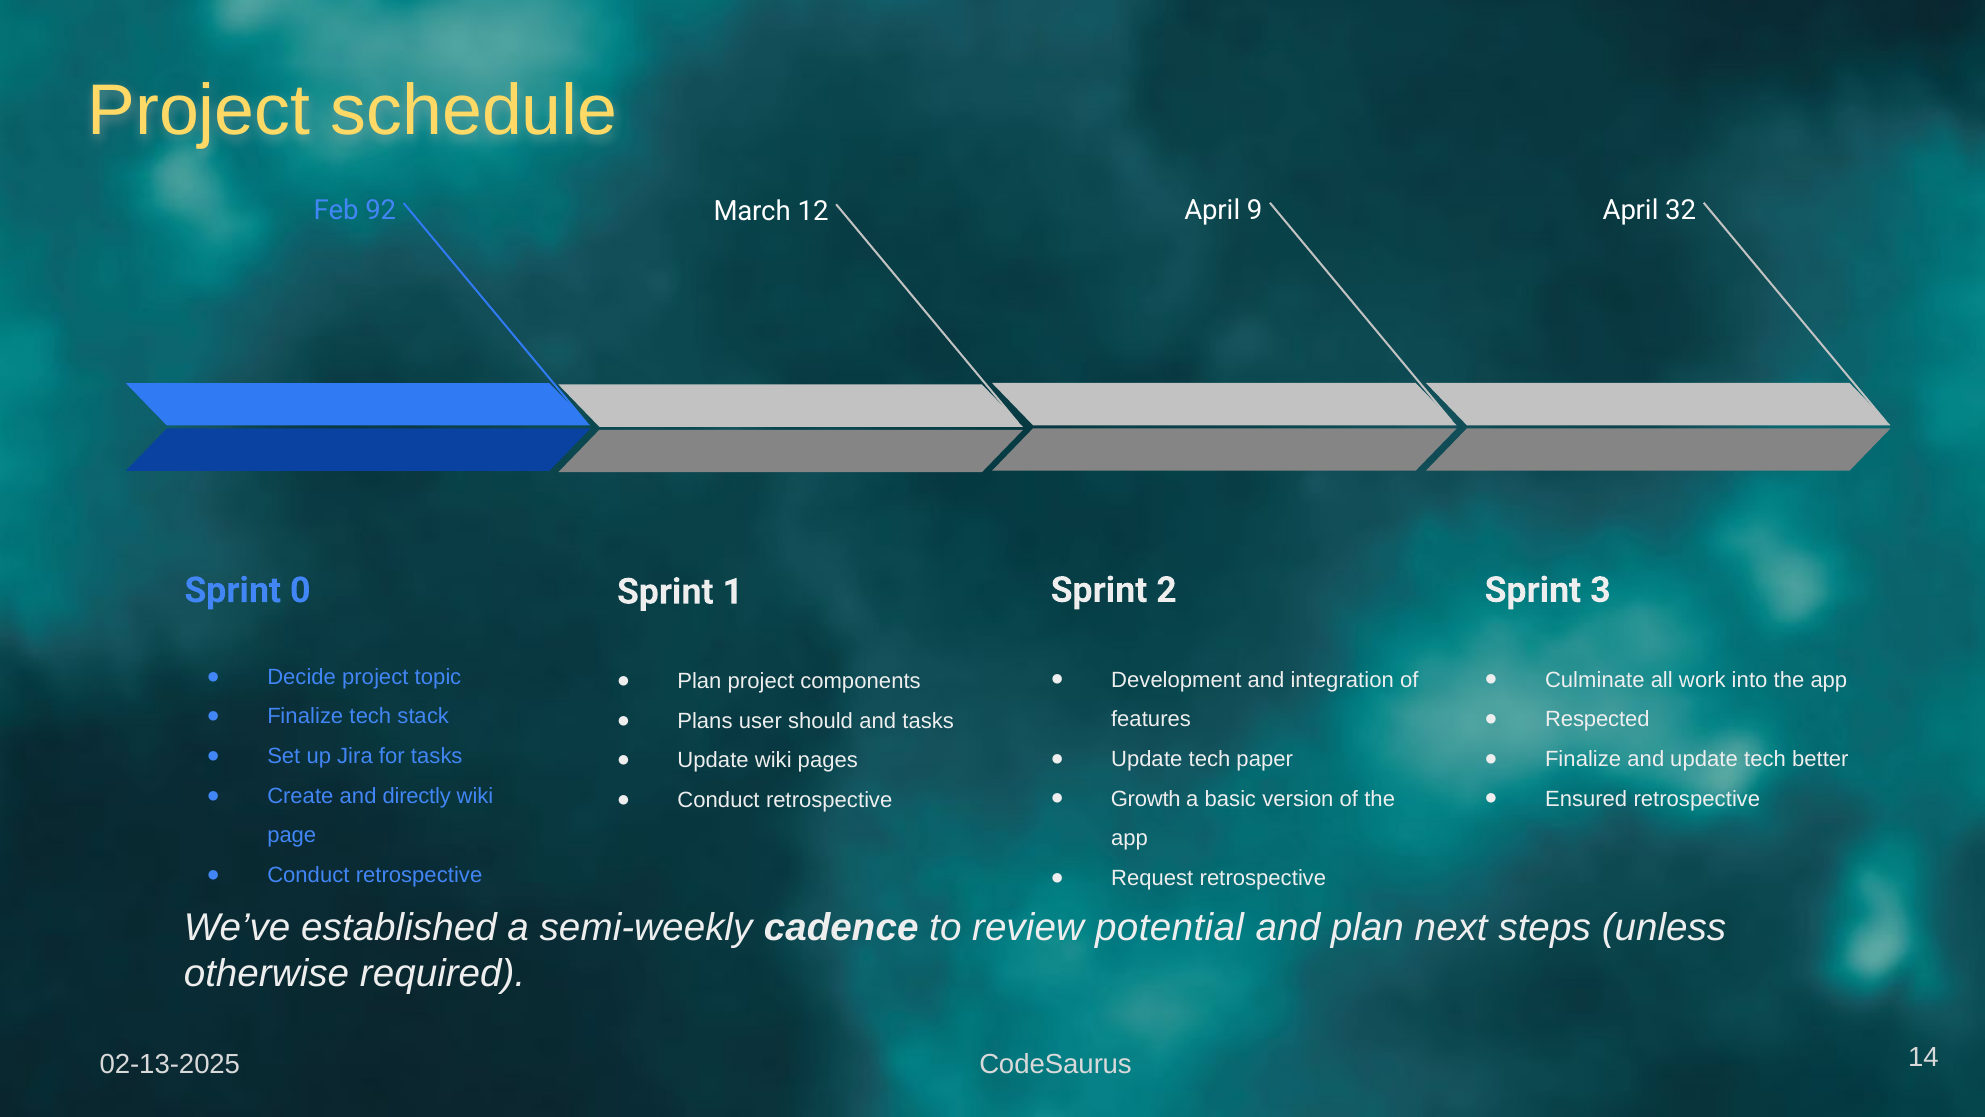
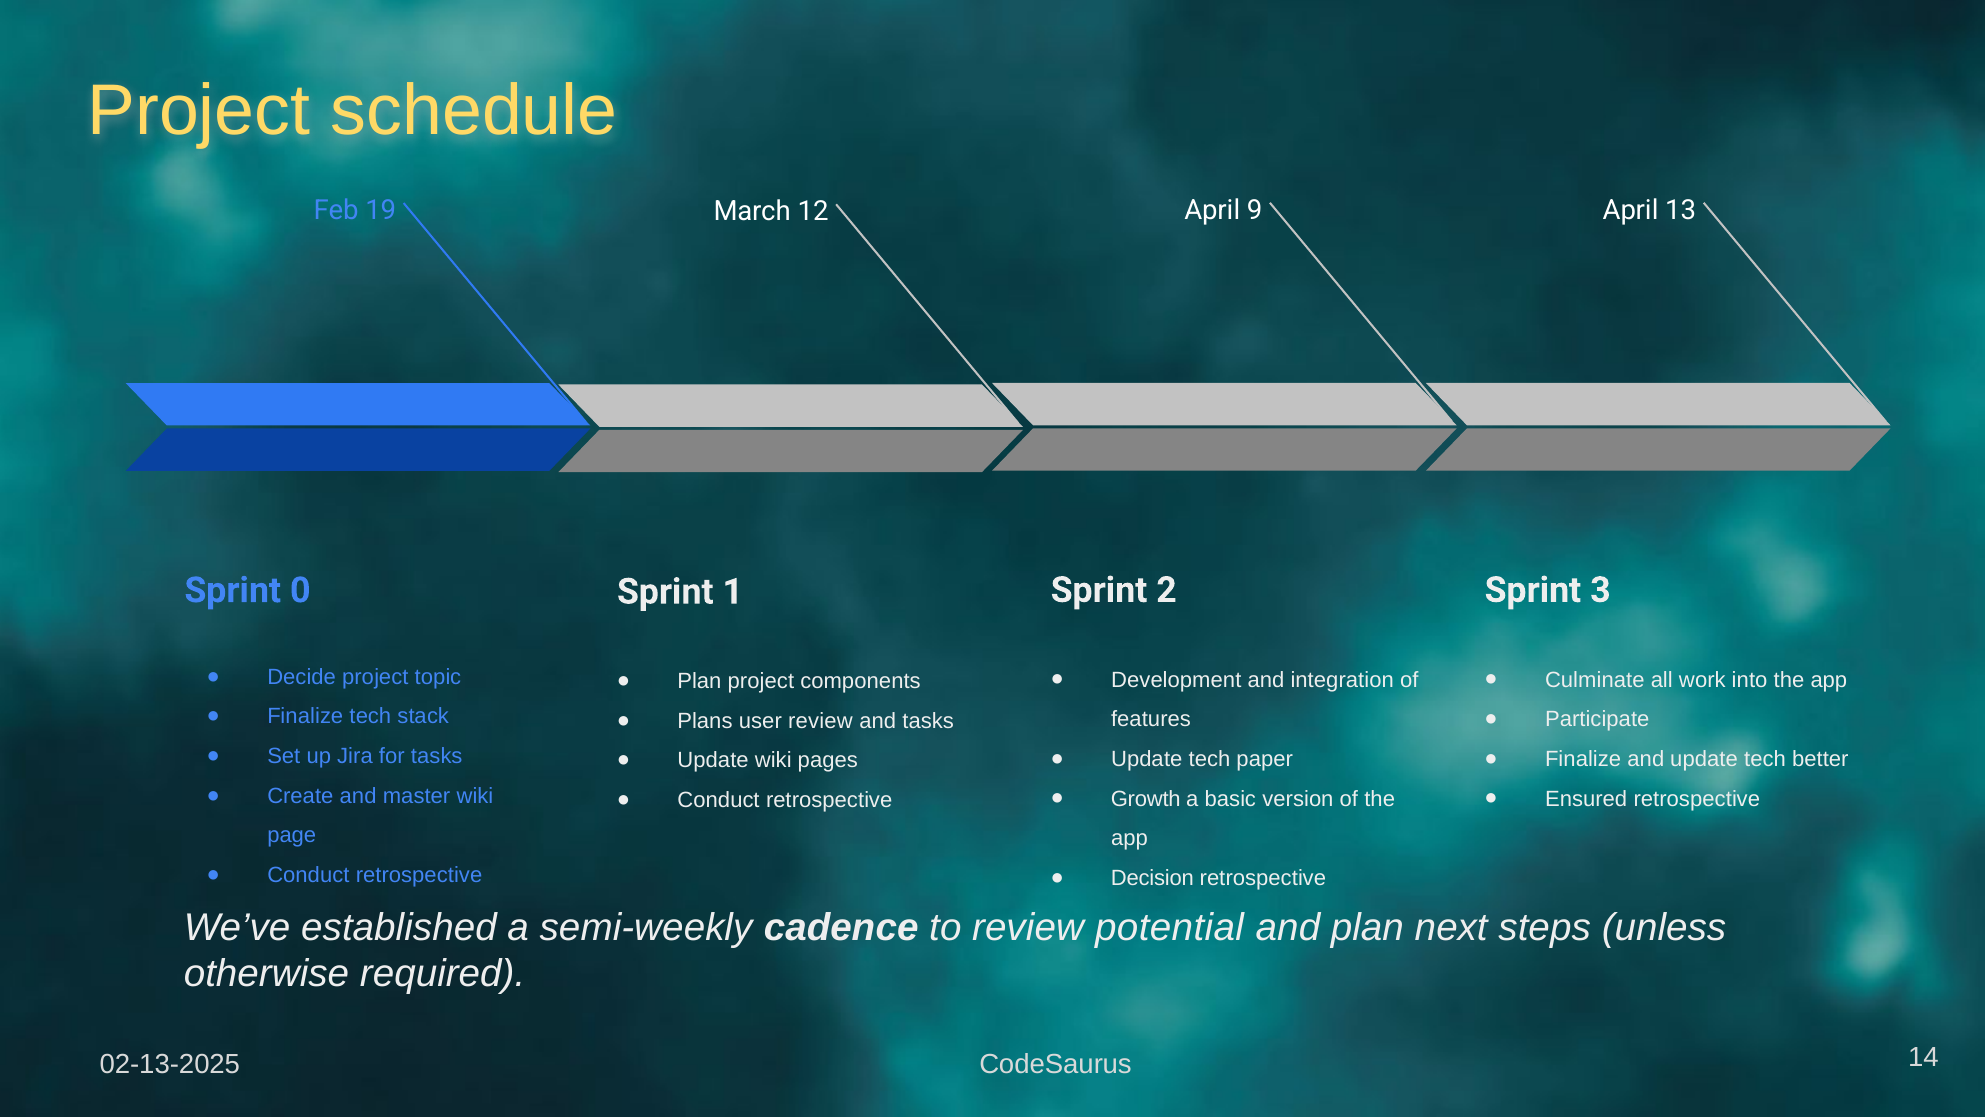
92: 92 -> 19 (381, 210)
32: 32 -> 13 (1681, 210)
Respected: Respected -> Participate (1597, 719)
user should: should -> review (820, 721)
directly: directly -> master (417, 796)
Request: Request -> Decision (1152, 878)
